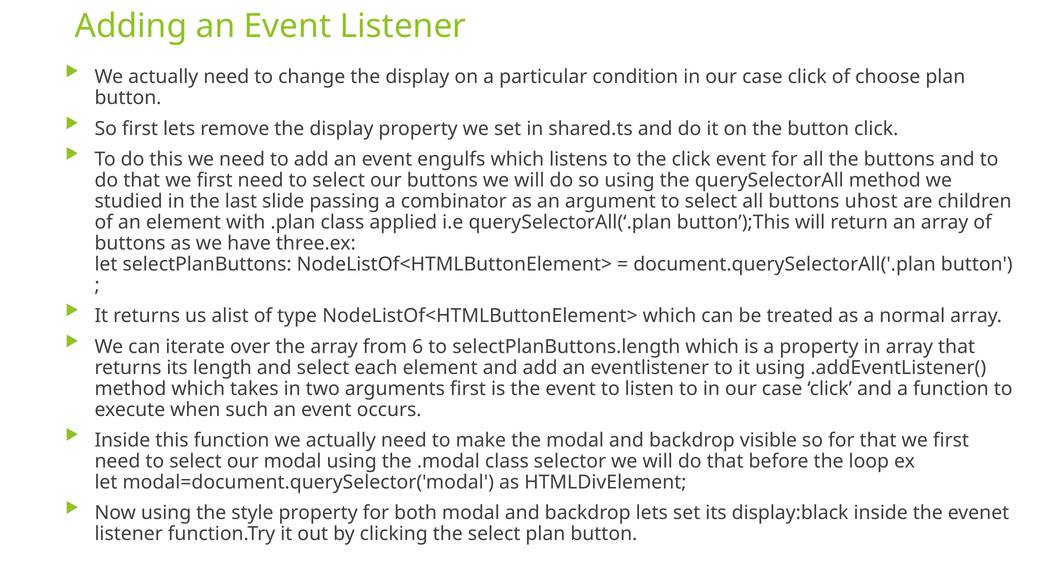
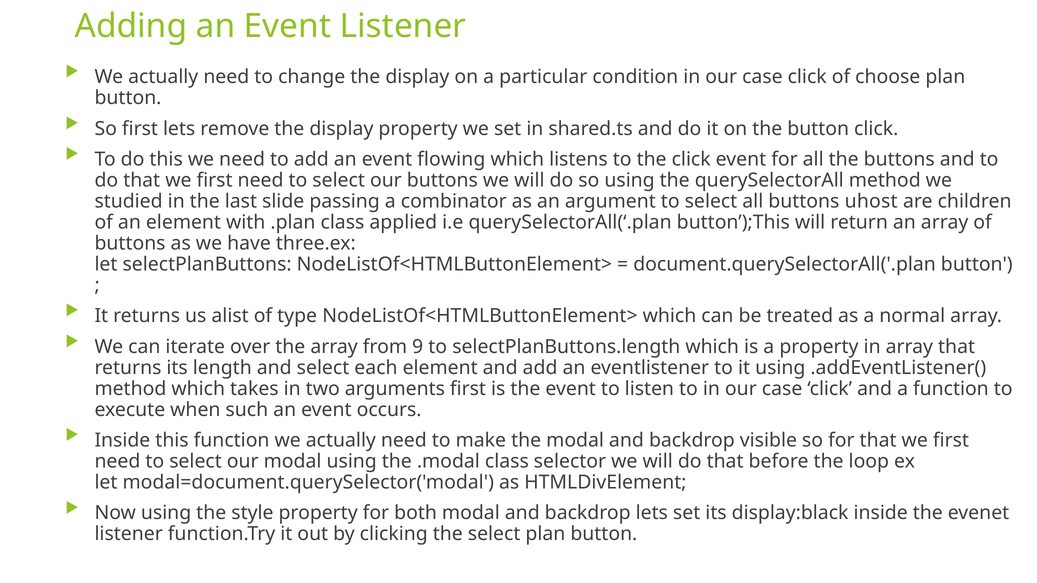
engulfs: engulfs -> flowing (451, 159)
6: 6 -> 9 (418, 347)
